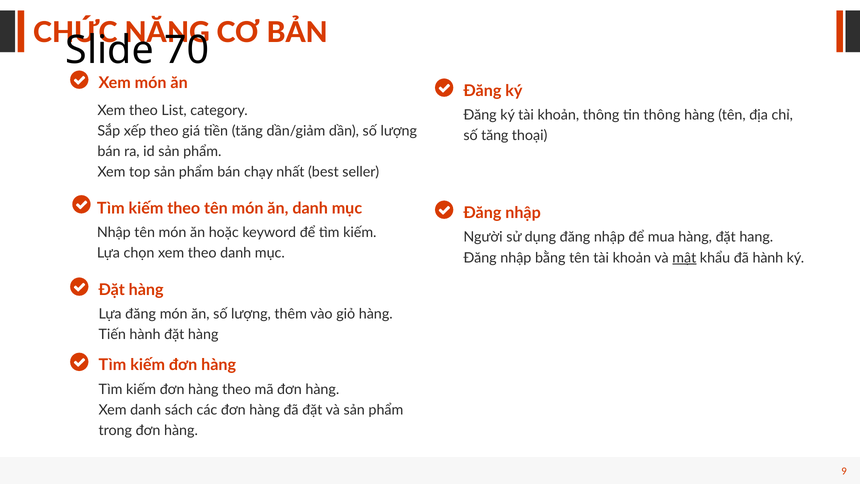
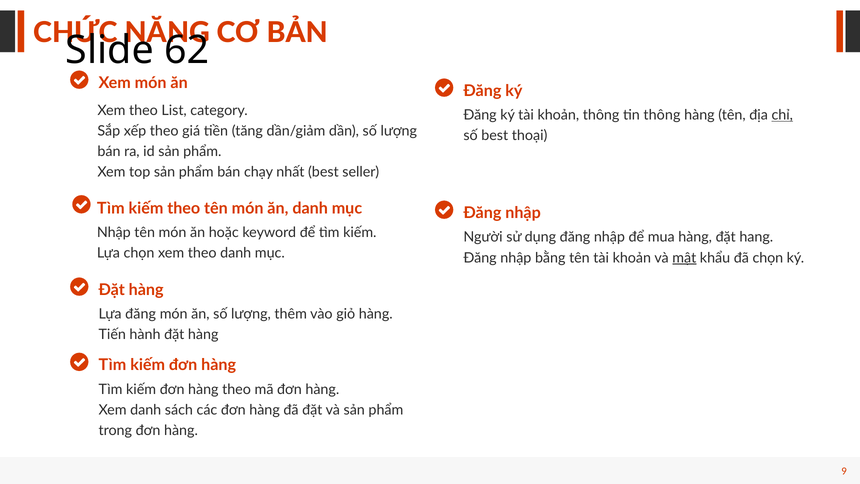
70: 70 -> 62 (187, 50)
chỉ underline: none -> present (782, 115)
số tăng: tăng -> best (495, 136)
đã hành: hành -> chọn (768, 258)
